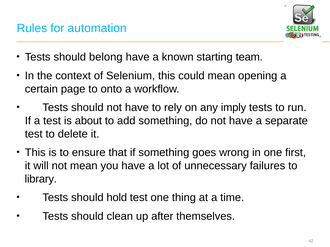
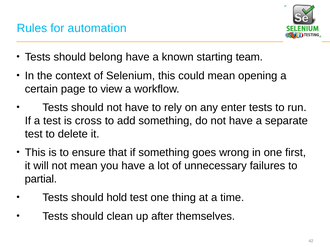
onto: onto -> view (111, 89)
imply: imply -> enter (233, 108)
about: about -> cross (88, 121)
library: library -> partial (41, 179)
